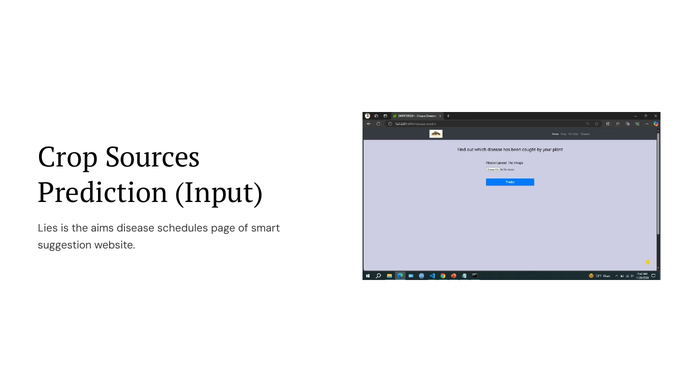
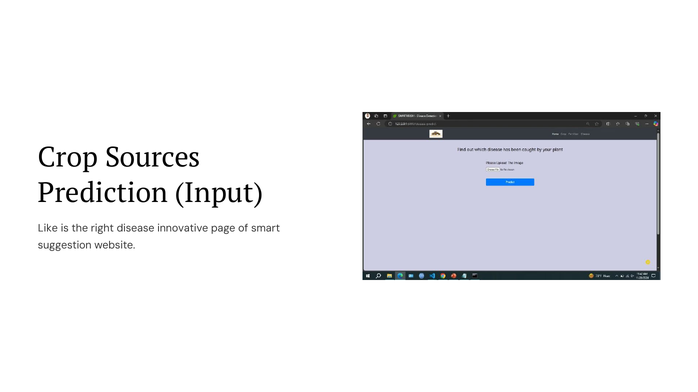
Lies: Lies -> Like (48, 228)
aims: aims -> right (102, 228)
schedules: schedules -> innovative (183, 228)
